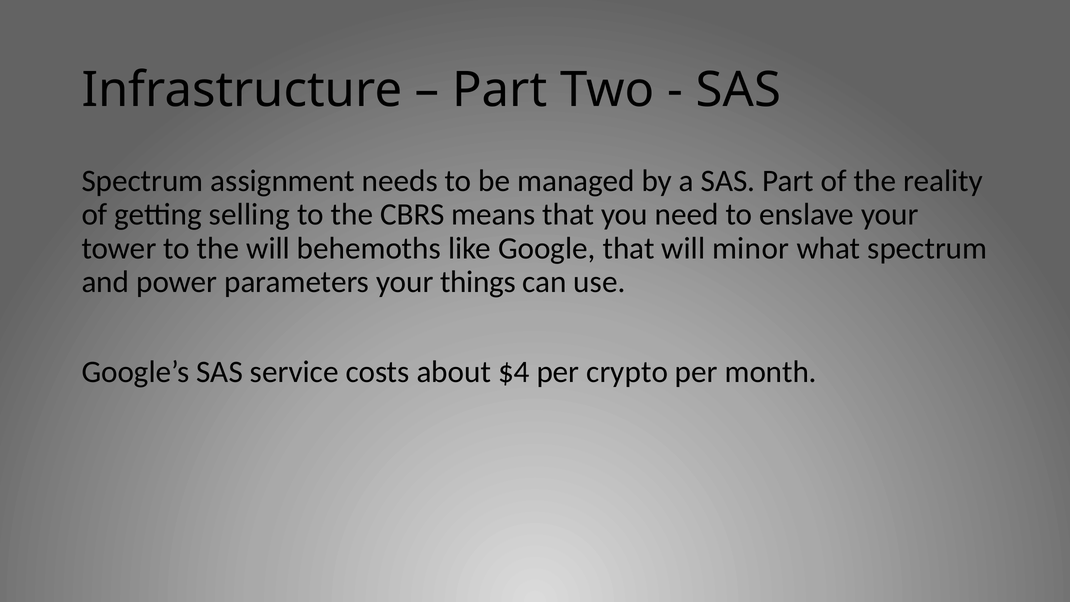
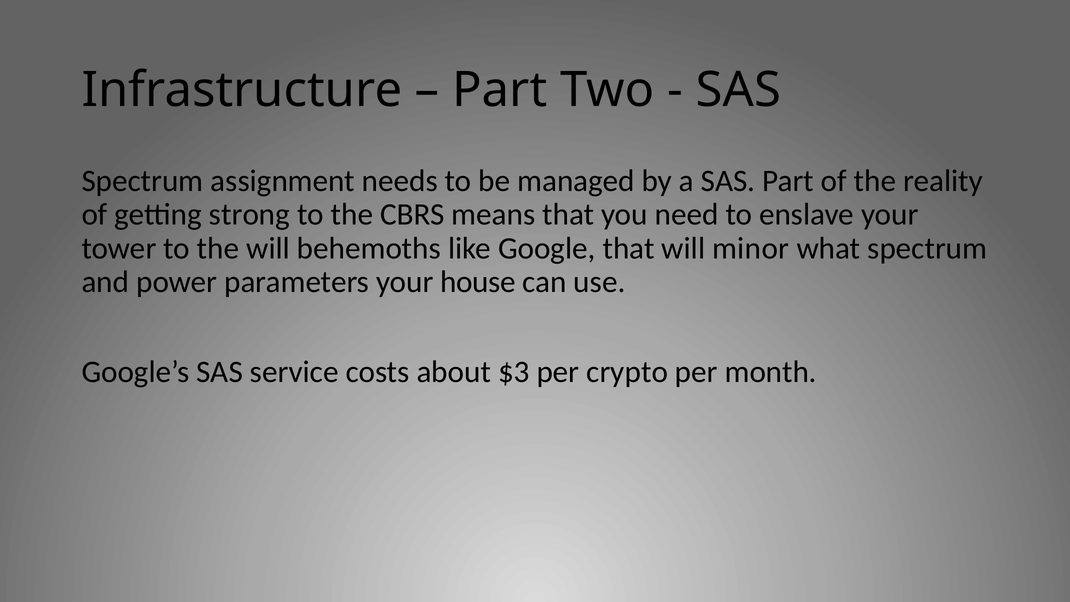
selling: selling -> strong (250, 215)
things: things -> house (478, 282)
$4: $4 -> $3 (514, 372)
